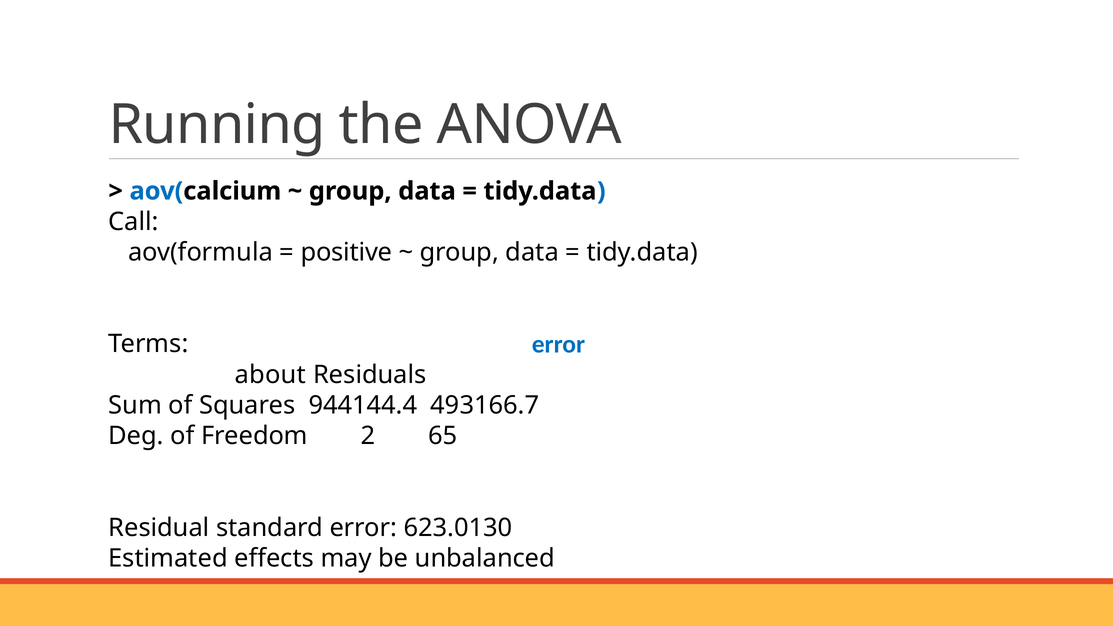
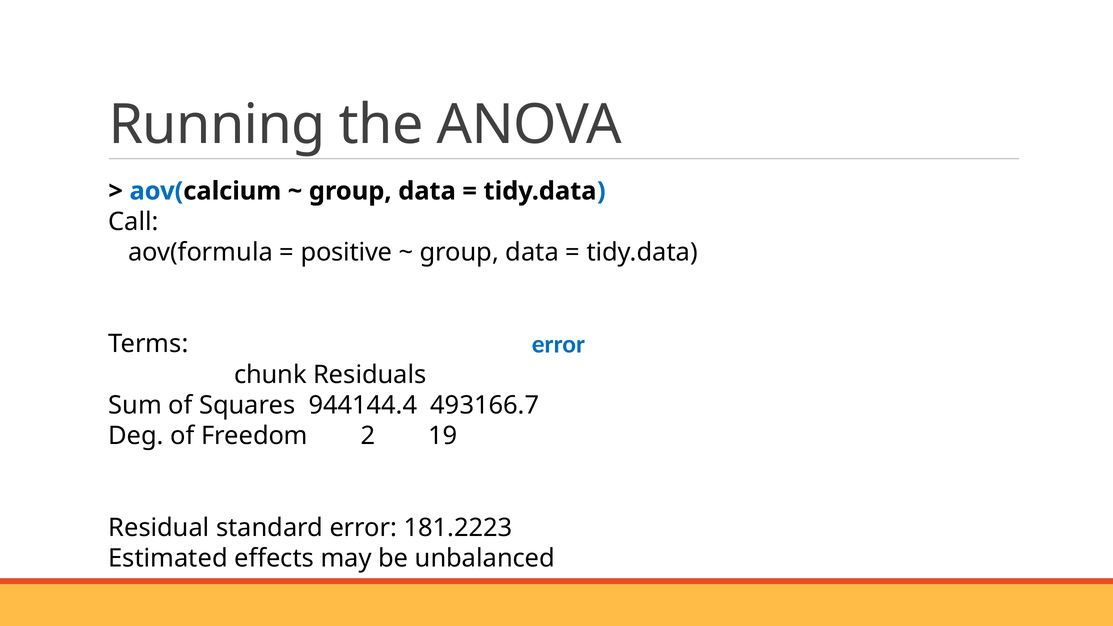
about: about -> chunk (270, 375)
65: 65 -> 19 (443, 436)
623.0130: 623.0130 -> 181.2223 (458, 528)
